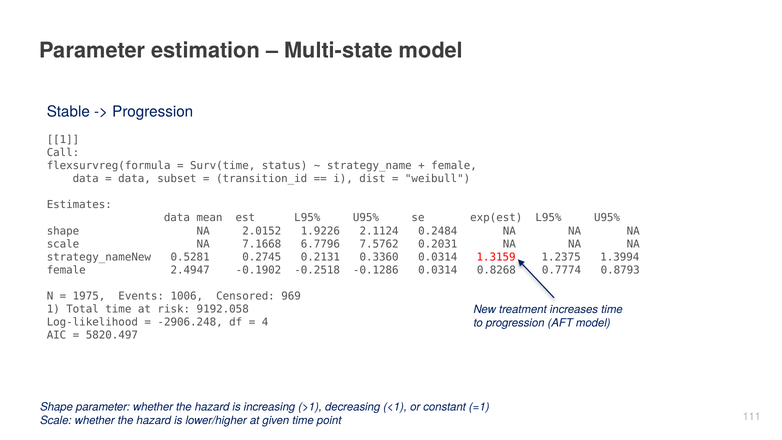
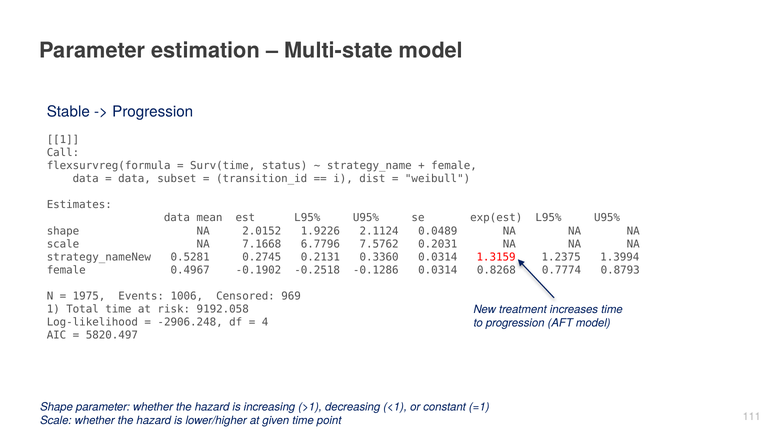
0.2484: 0.2484 -> 0.0489 (438, 231)
2.4947: 2.4947 -> 0.4967 (190, 270)
